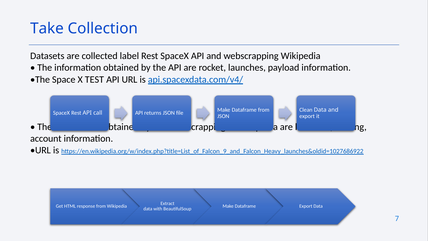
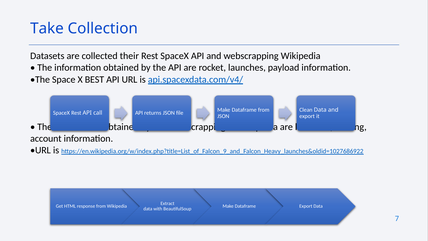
label: label -> their (129, 56)
TEST: TEST -> BEST (95, 79)
